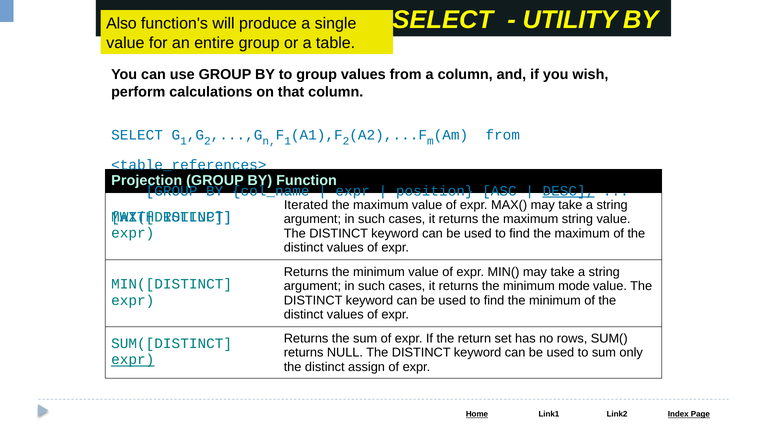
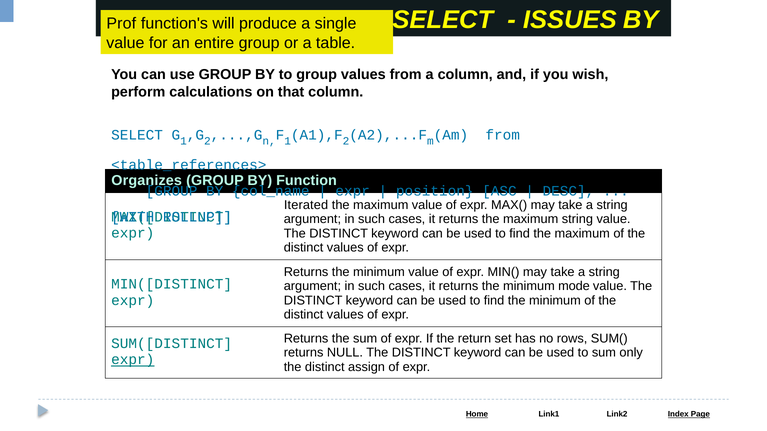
UTILITY: UTILITY -> ISSUES (570, 20)
Also: Also -> Prof (121, 24)
Projection: Projection -> Organizes (147, 181)
DESC underline: present -> none (568, 191)
